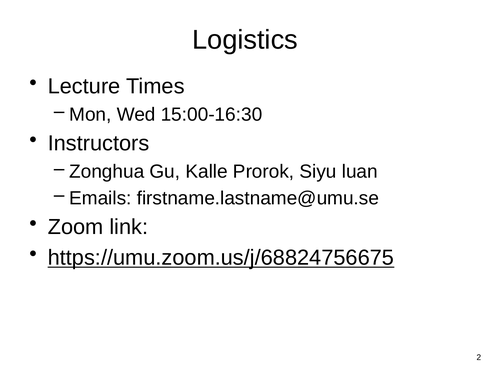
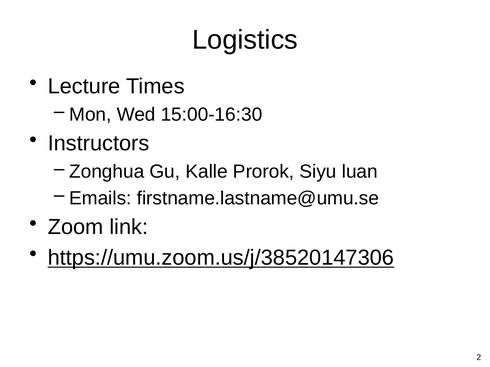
https://umu.zoom.us/j/68824756675: https://umu.zoom.us/j/68824756675 -> https://umu.zoom.us/j/38520147306 (221, 258)
